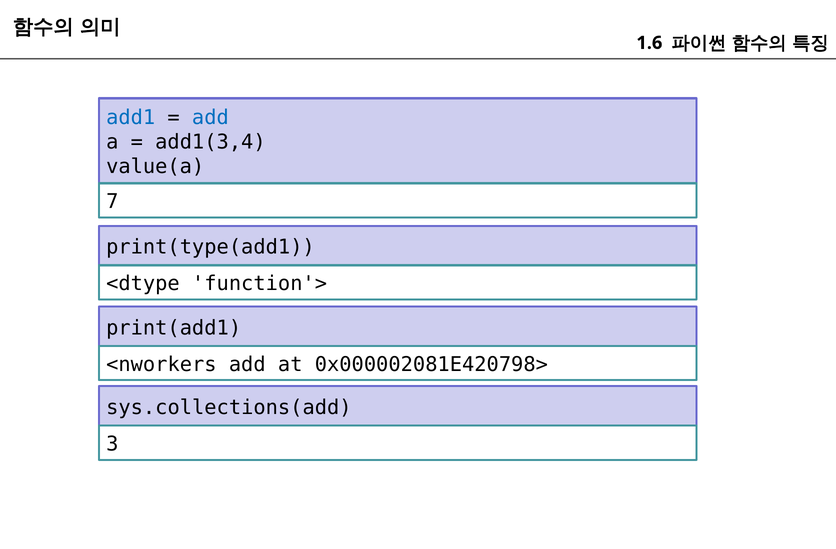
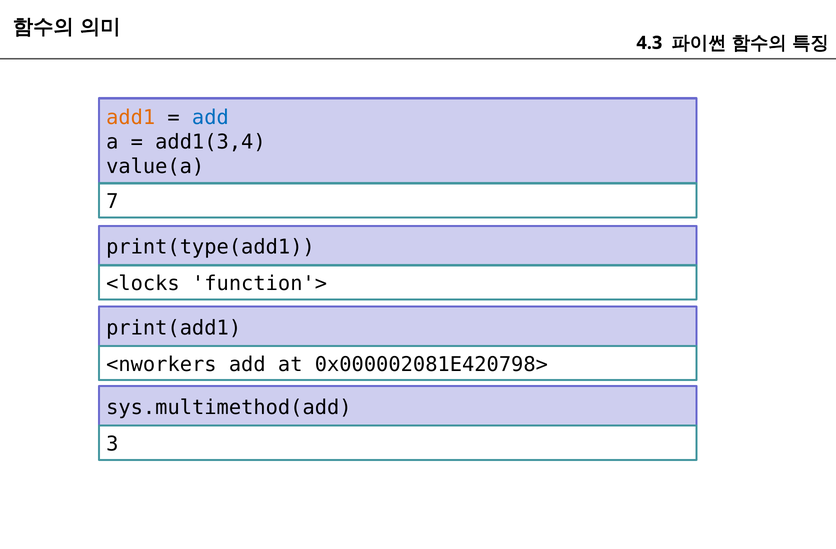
1.6: 1.6 -> 4.3 (649, 43)
add1 colour: blue -> orange (131, 118)
<dtype: <dtype -> <locks (143, 284)
sys.collections(add: sys.collections(add -> sys.multimethod(add (229, 407)
